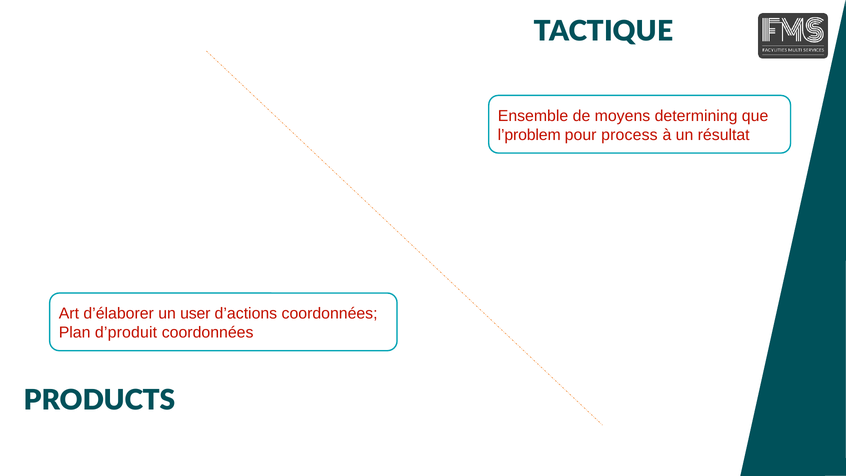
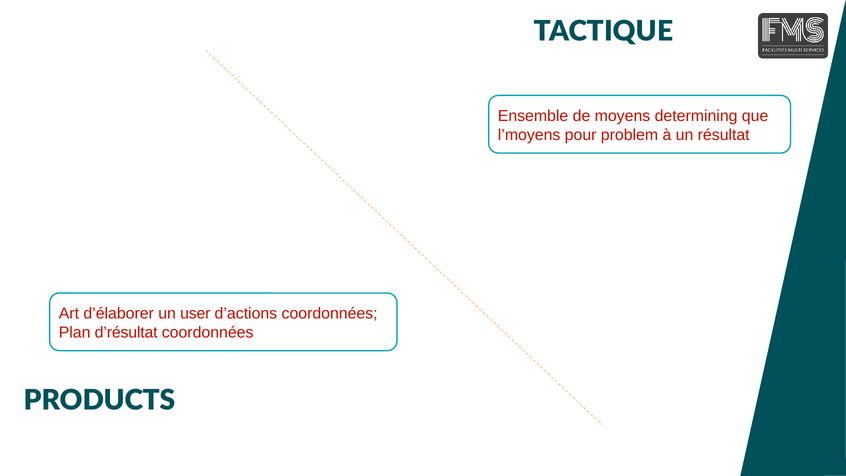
l’problem: l’problem -> l’moyens (529, 135)
process: process -> problem (629, 135)
d’produit: d’produit -> d’résultat (126, 332)
